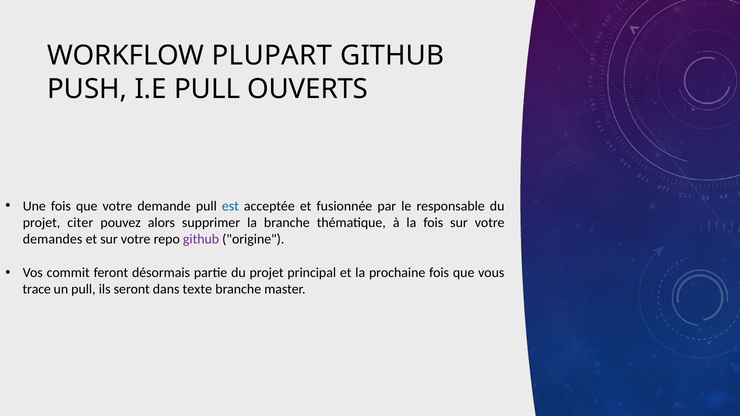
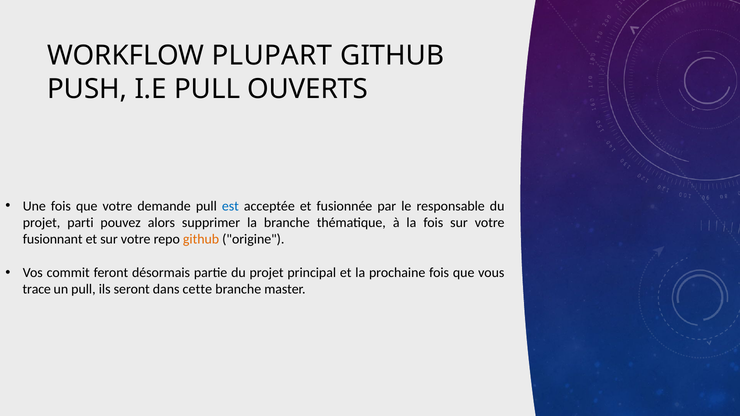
citer: citer -> parti (80, 223)
demandes: demandes -> fusionnant (53, 240)
github colour: purple -> orange (201, 240)
texte: texte -> cette (197, 290)
